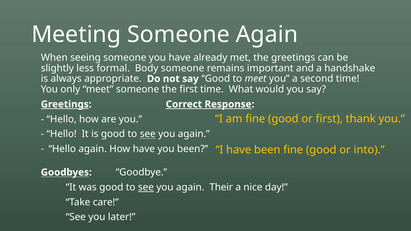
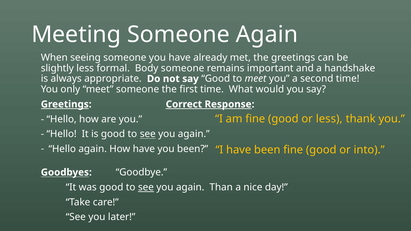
or first: first -> less (329, 119)
Their: Their -> Than (221, 187)
